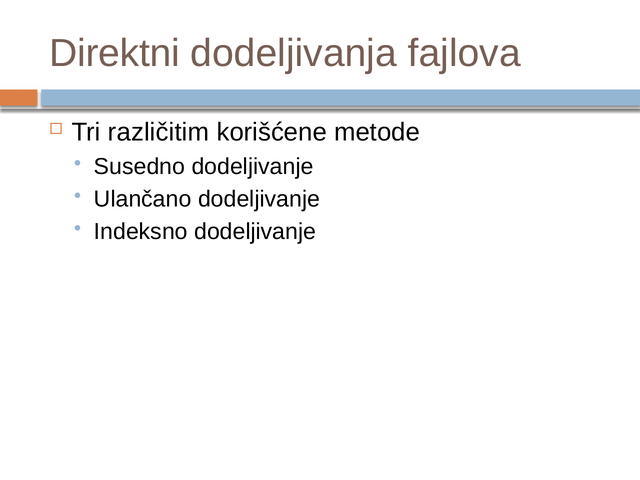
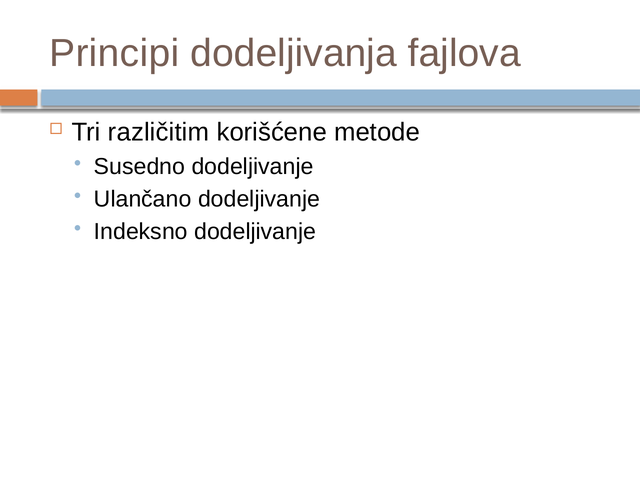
Direktni: Direktni -> Principi (114, 53)
